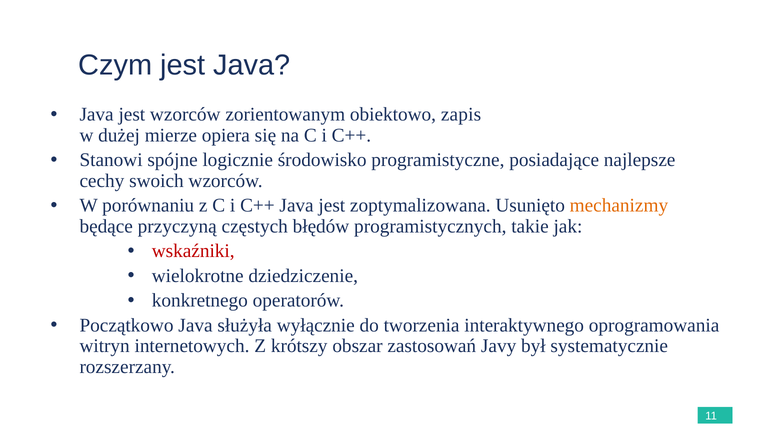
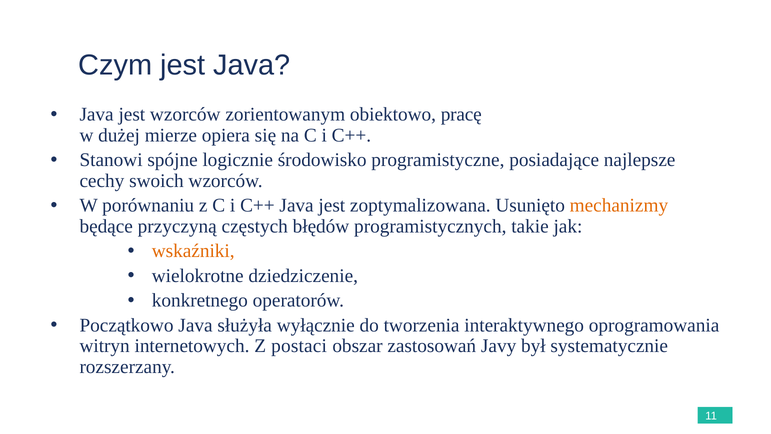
zapis: zapis -> pracę (461, 114)
wskaźniki colour: red -> orange (193, 251)
krótszy: krótszy -> postaci (299, 346)
